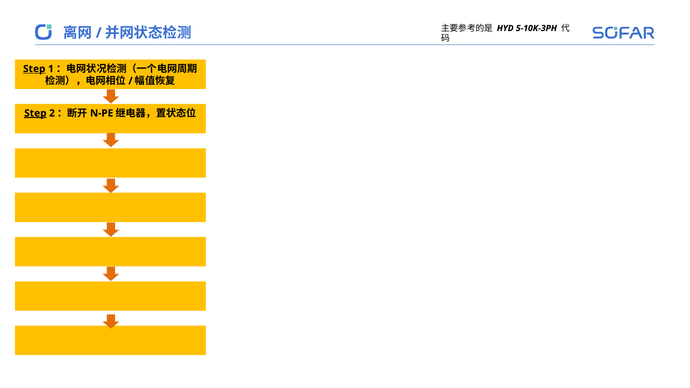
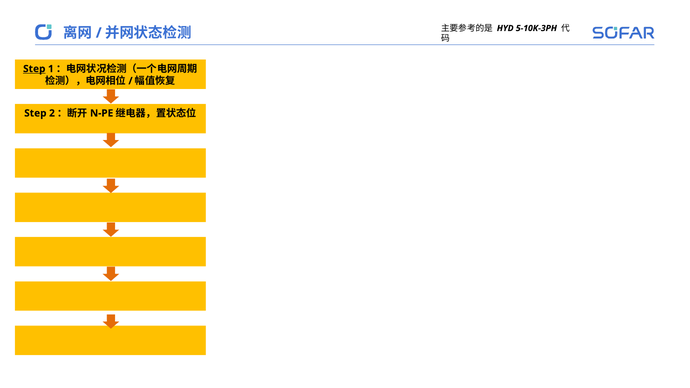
Step underline: present -> none (35, 113)
